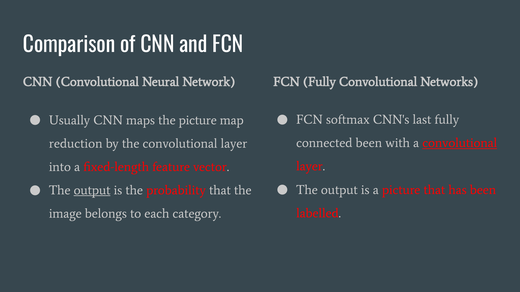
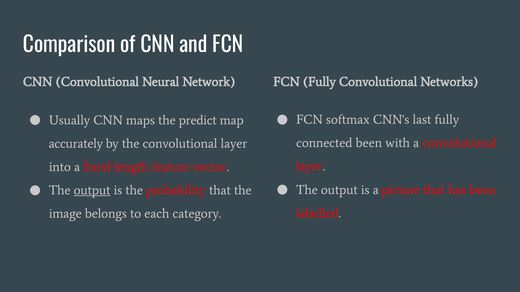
the picture: picture -> predict (198, 120)
convolutional underline: present -> none (460, 143)
reduction: reduction -> accurately (76, 144)
